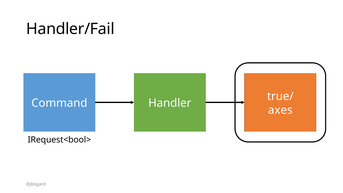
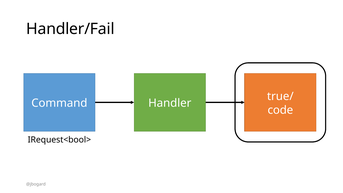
axes: axes -> code (280, 110)
